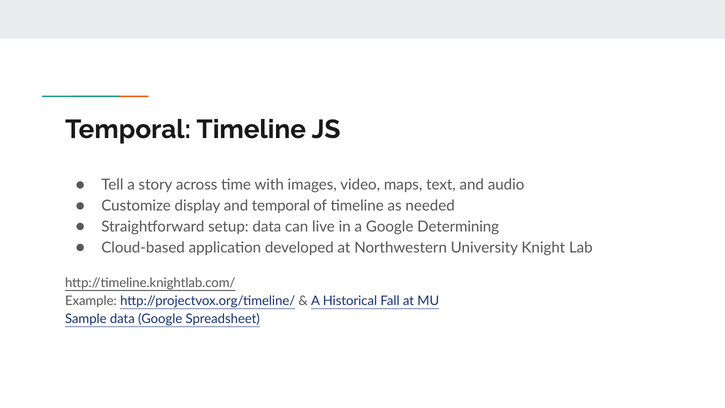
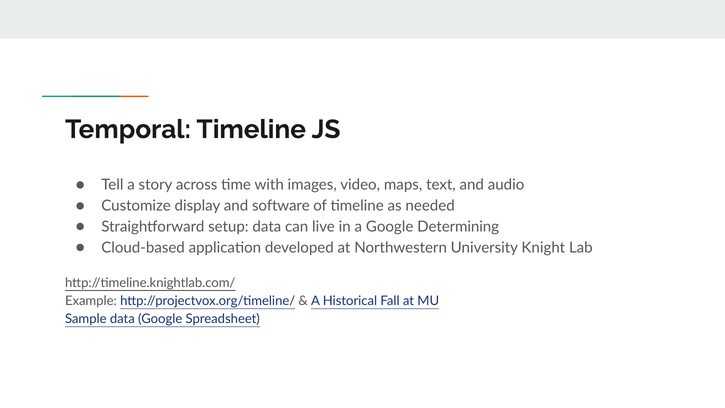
and temporal: temporal -> software (281, 206)
